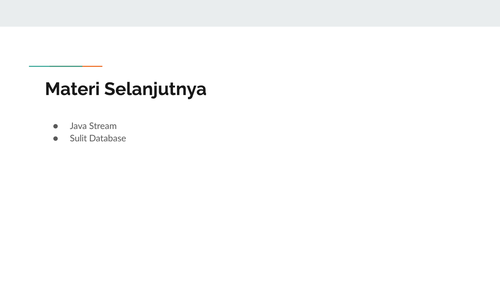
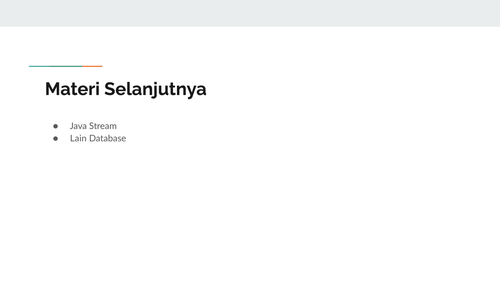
Sulit: Sulit -> Lain (78, 139)
